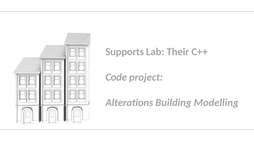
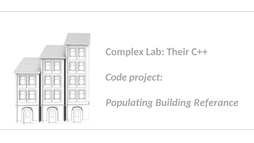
Supports: Supports -> Complex (125, 52)
Alterations: Alterations -> Populating (129, 103)
Modelling: Modelling -> Referance (216, 103)
